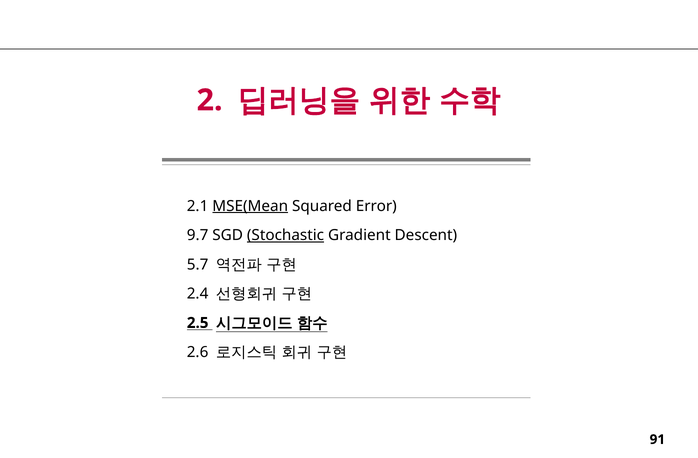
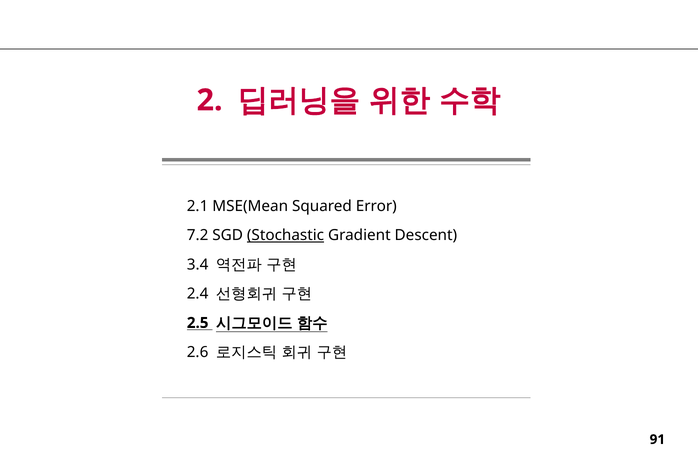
MSE(Mean underline: present -> none (250, 206)
9.7: 9.7 -> 7.2 (198, 236)
5.7: 5.7 -> 3.4 (198, 265)
